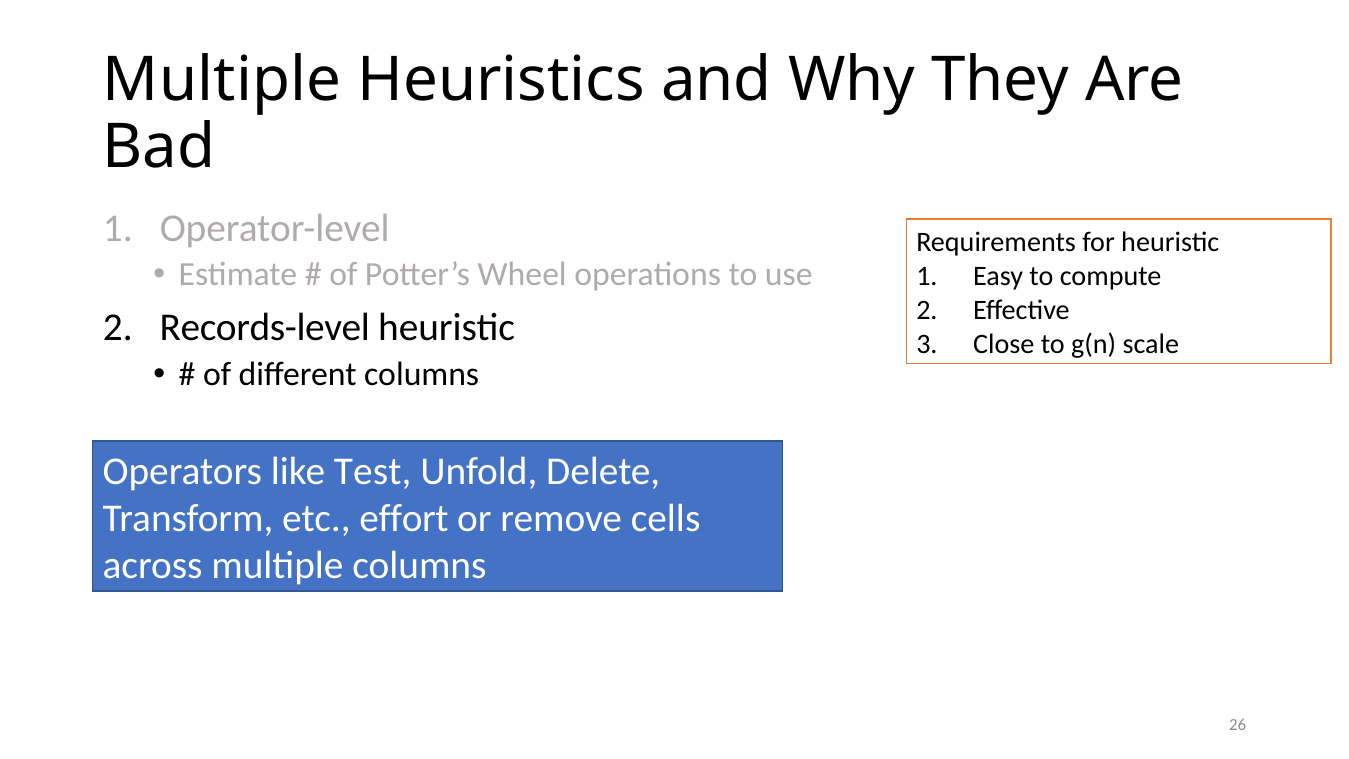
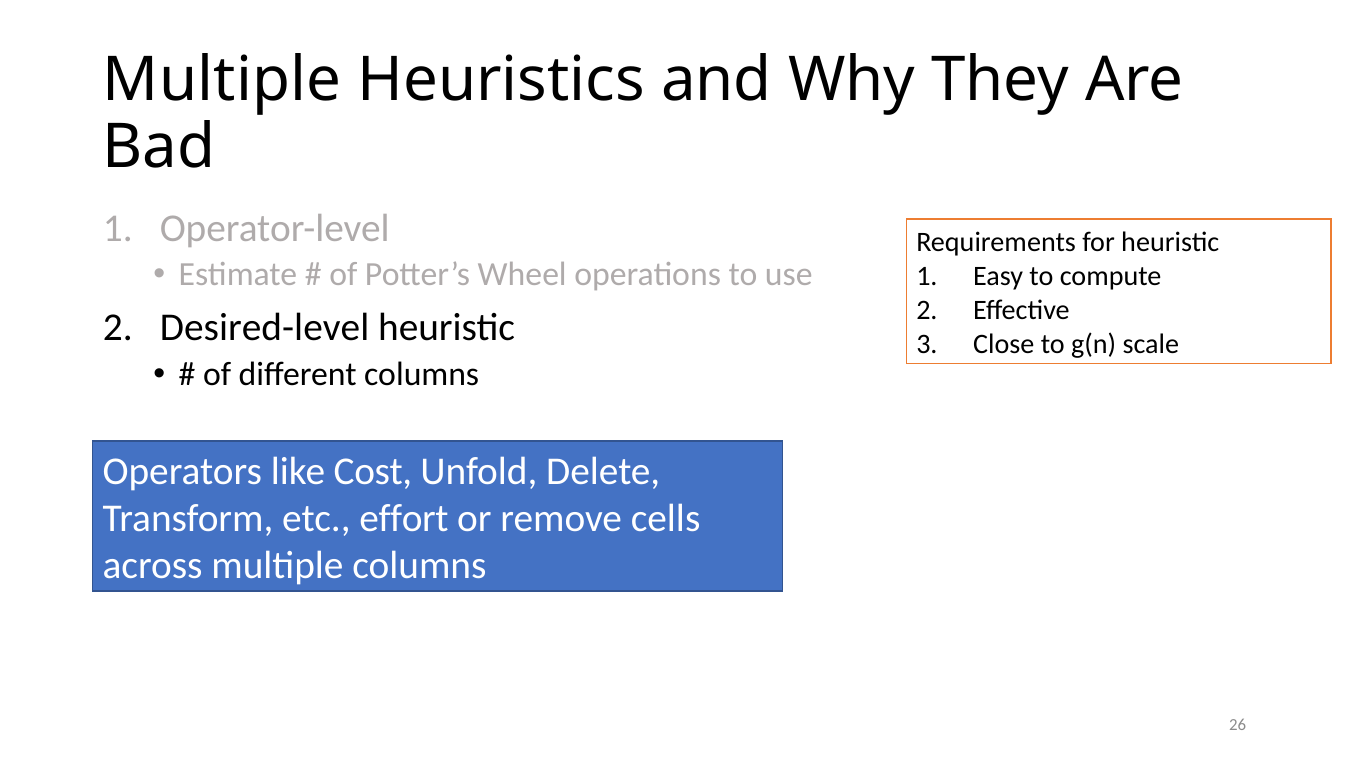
Records-level: Records-level -> Desired-level (265, 328)
Test: Test -> Cost (373, 471)
